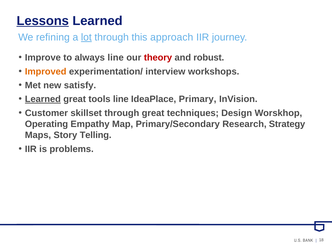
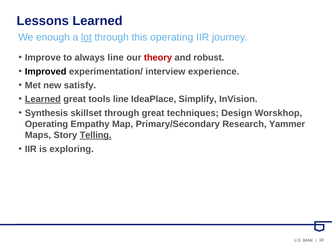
Lessons underline: present -> none (43, 21)
refining: refining -> enough (53, 37)
this approach: approach -> operating (172, 37)
Improved colour: orange -> black (46, 71)
workshops: workshops -> experience (214, 71)
Primary: Primary -> Simplify (198, 99)
Customer: Customer -> Synthesis (46, 113)
Strategy: Strategy -> Yammer (287, 124)
Telling underline: none -> present (96, 135)
problems: problems -> exploring (72, 149)
